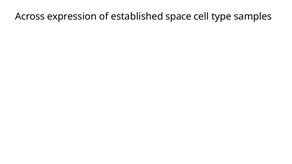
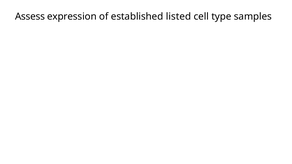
Across: Across -> Assess (30, 16)
space: space -> listed (178, 16)
